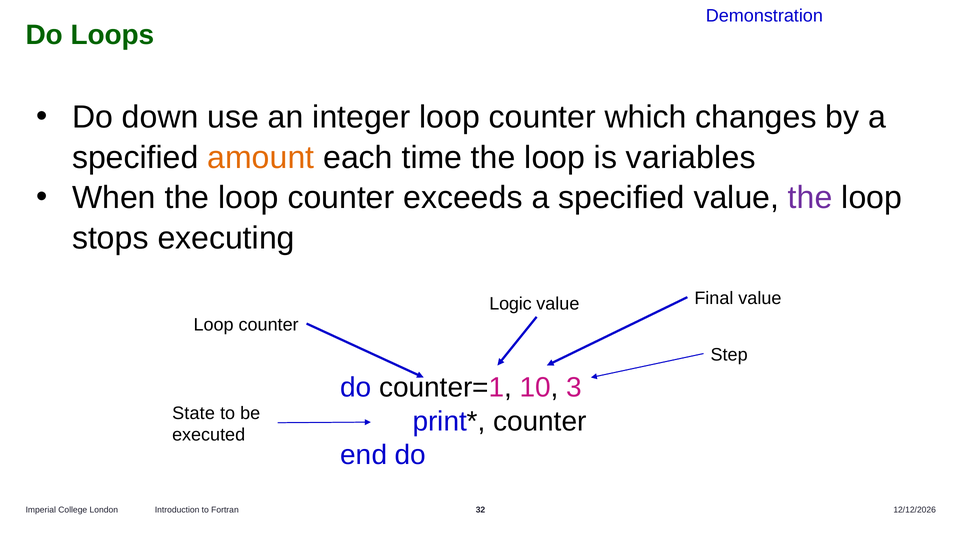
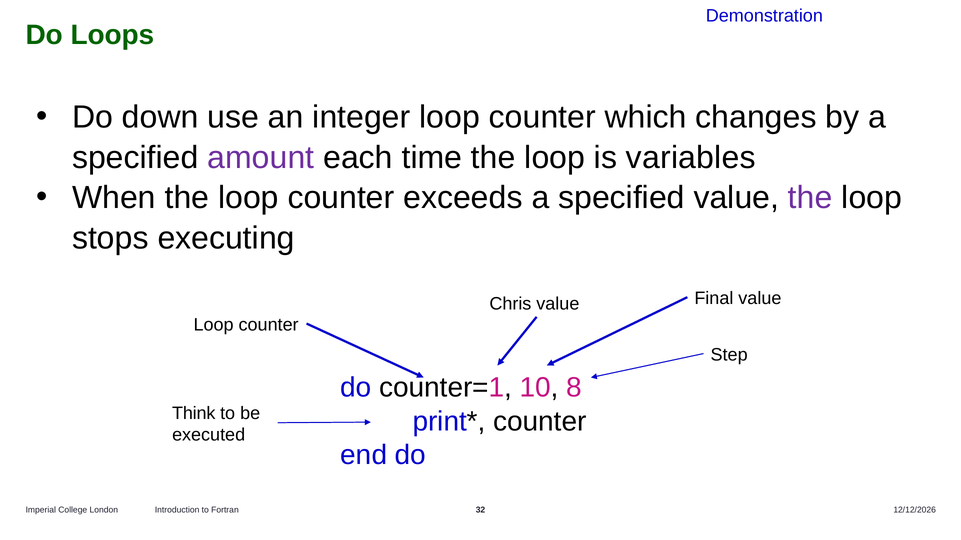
amount colour: orange -> purple (261, 158)
Logic: Logic -> Chris (510, 304)
3: 3 -> 8 (574, 388)
State: State -> Think (194, 414)
